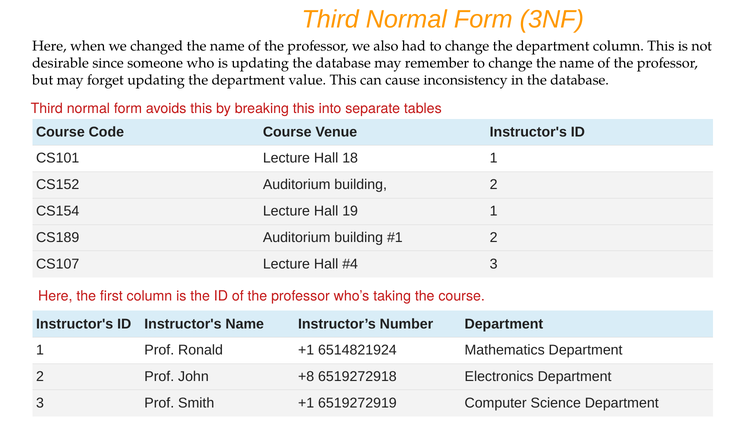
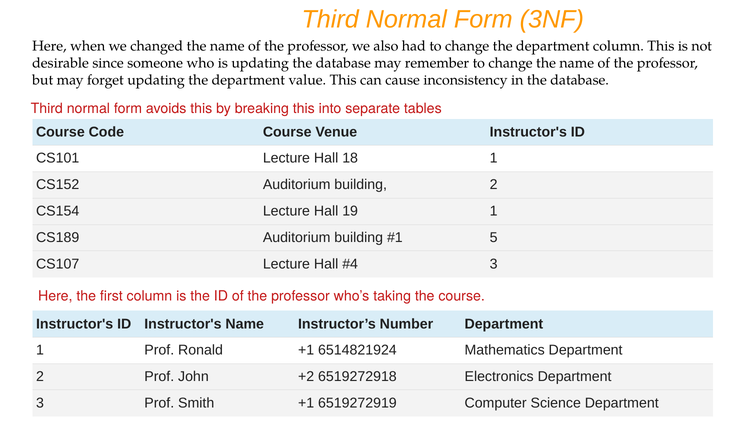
2: 2 -> 5 (494, 237)
+8: +8 -> +2 (306, 376)
